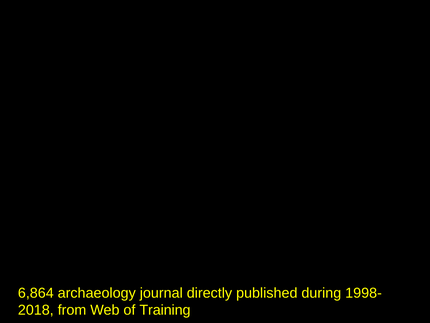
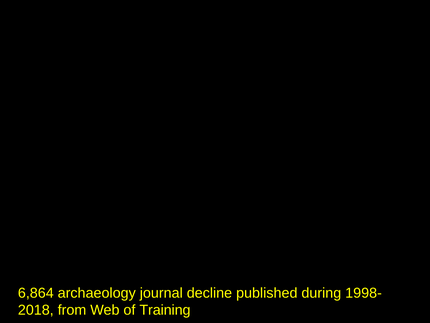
directly: directly -> decline (209, 293)
